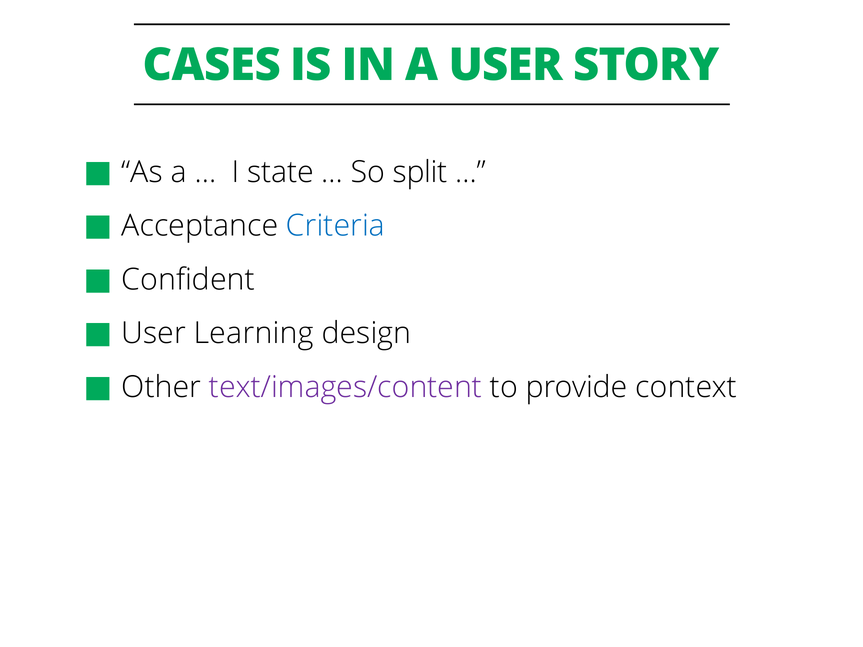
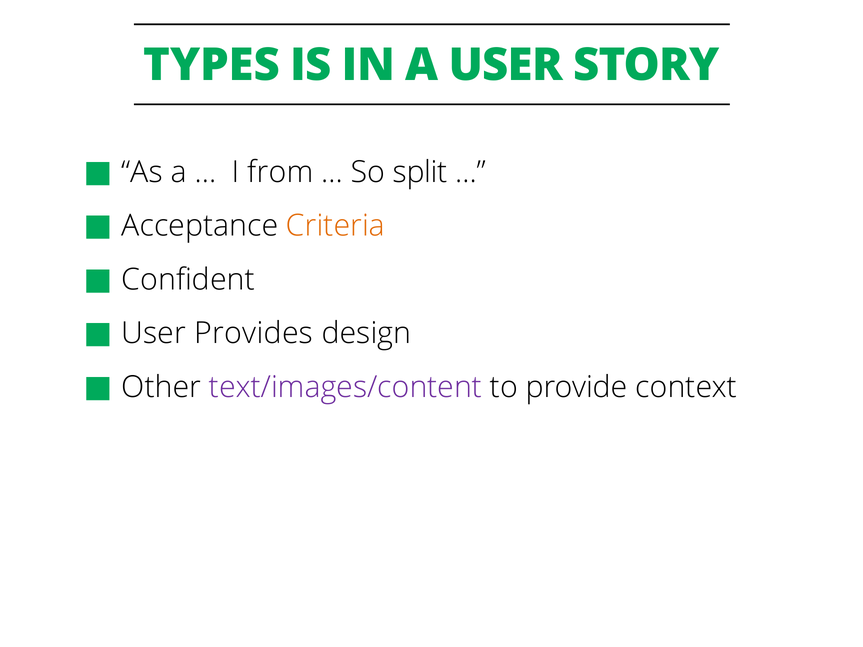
CASES: CASES -> TYPES (212, 65)
state: state -> from (280, 172)
Criteria colour: blue -> orange (335, 226)
Learning: Learning -> Provides (254, 333)
